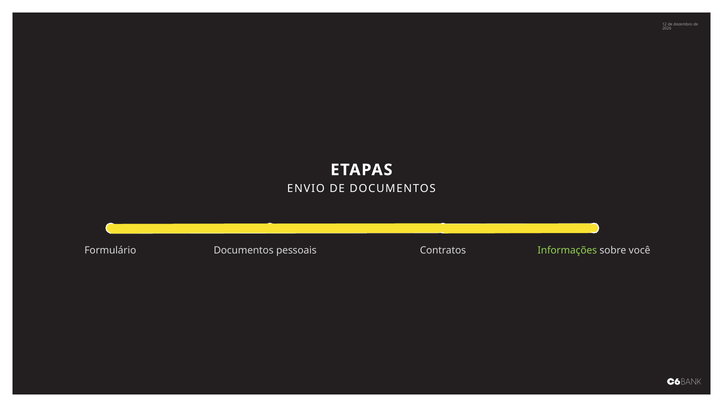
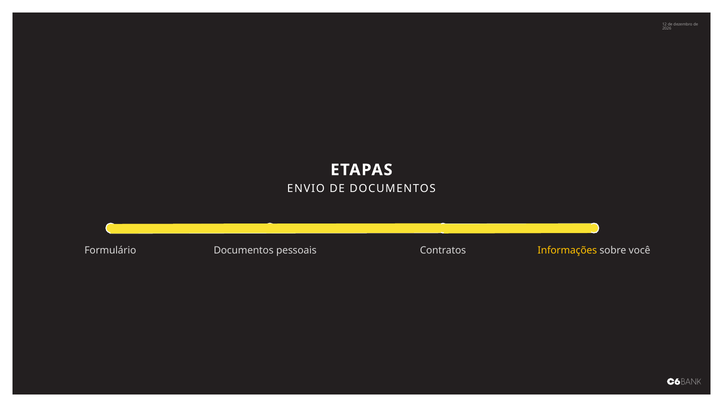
Informações colour: light green -> yellow (567, 250)
